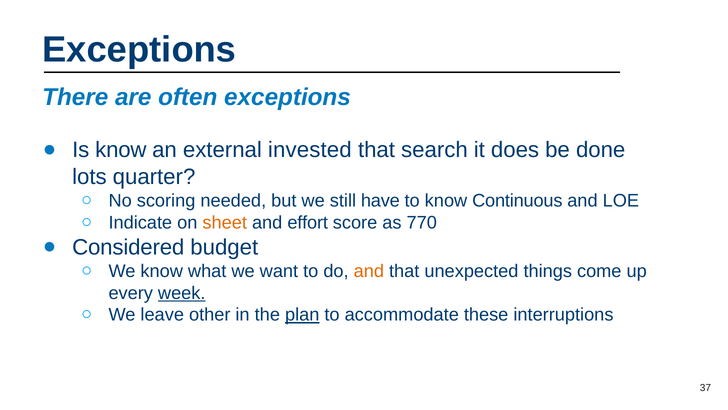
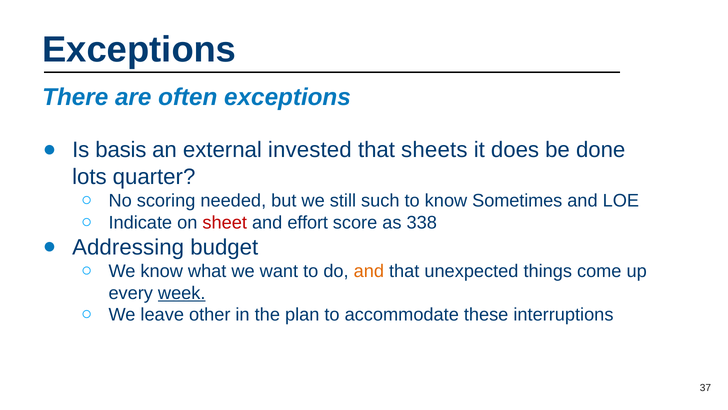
Is know: know -> basis (121, 150)
search: search -> sheets (434, 150)
have: have -> such (380, 201)
Continuous: Continuous -> Sometimes (517, 201)
sheet colour: orange -> red (225, 222)
770: 770 -> 338 (422, 222)
Considered: Considered -> Addressing (128, 247)
plan underline: present -> none (302, 315)
